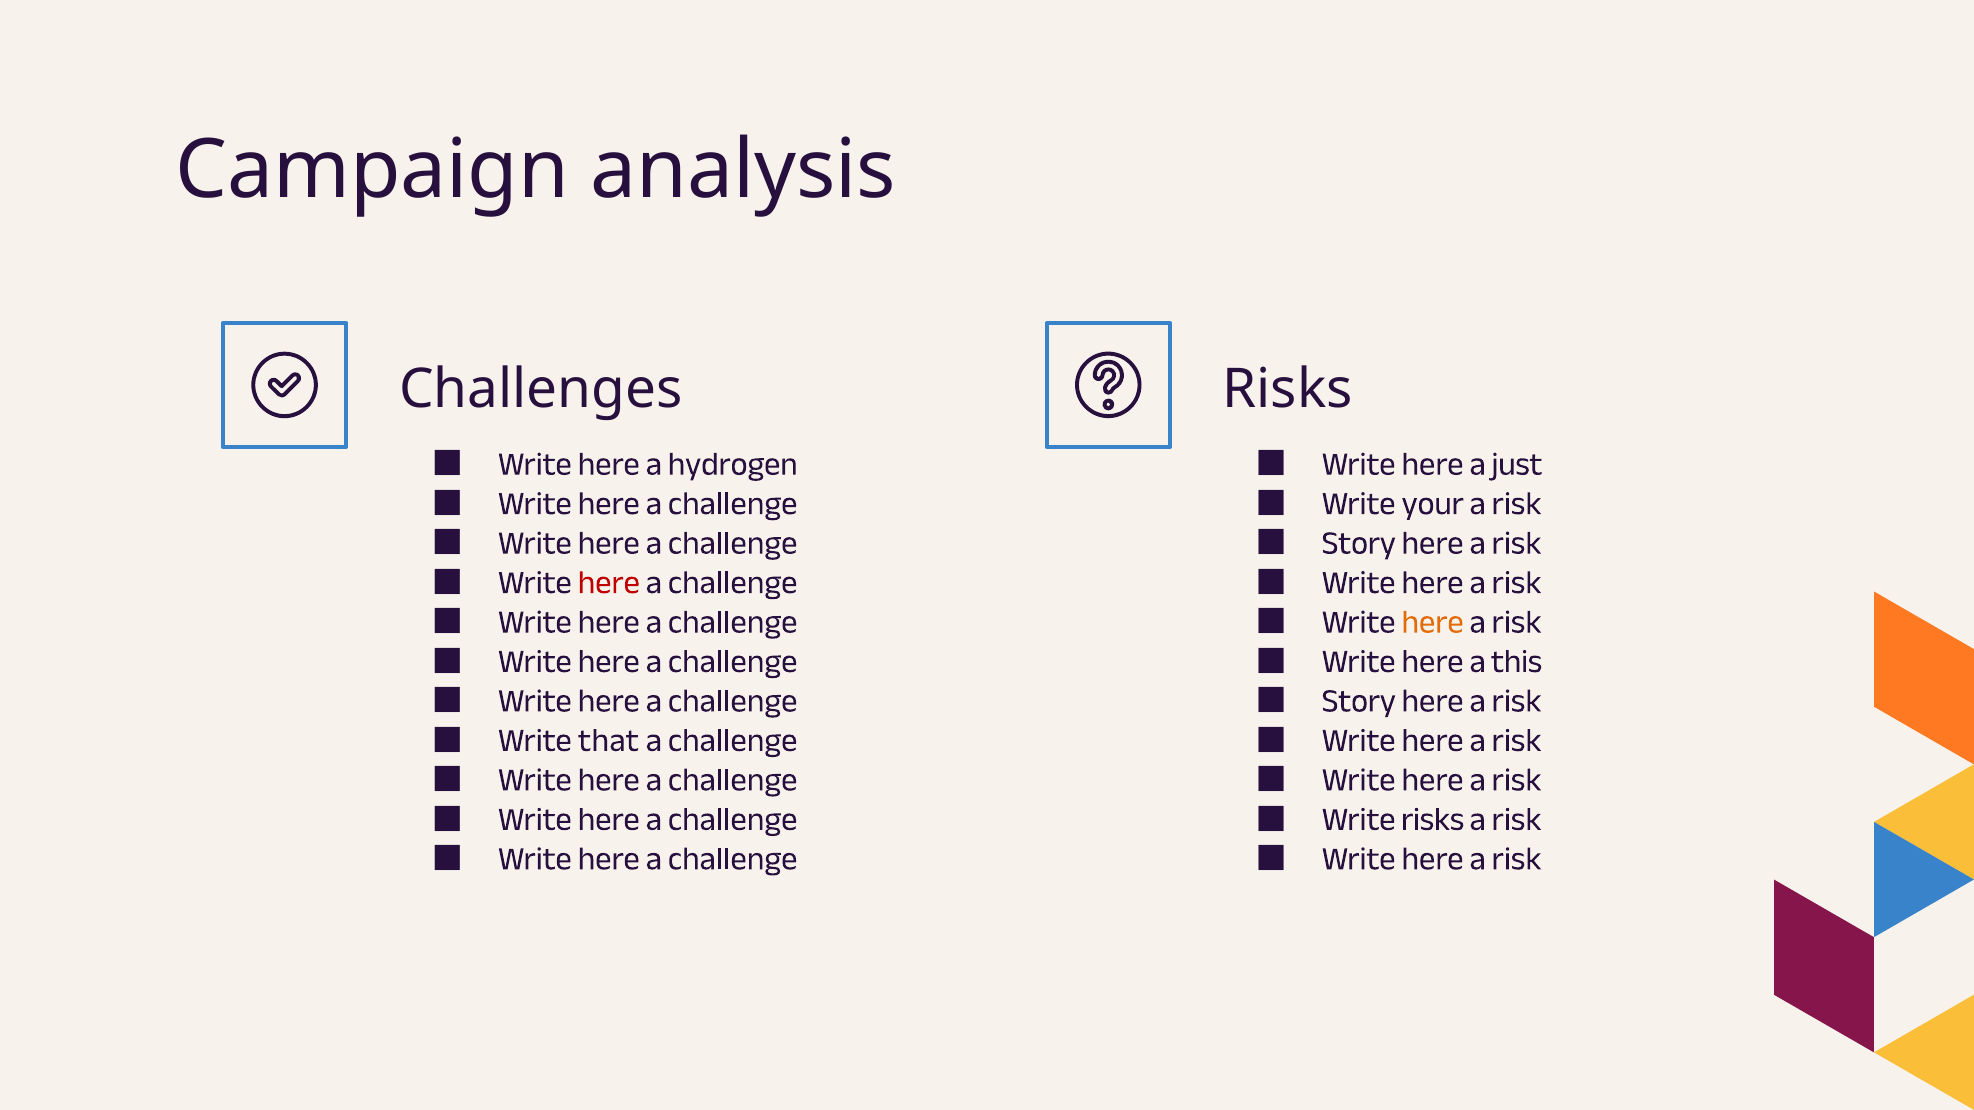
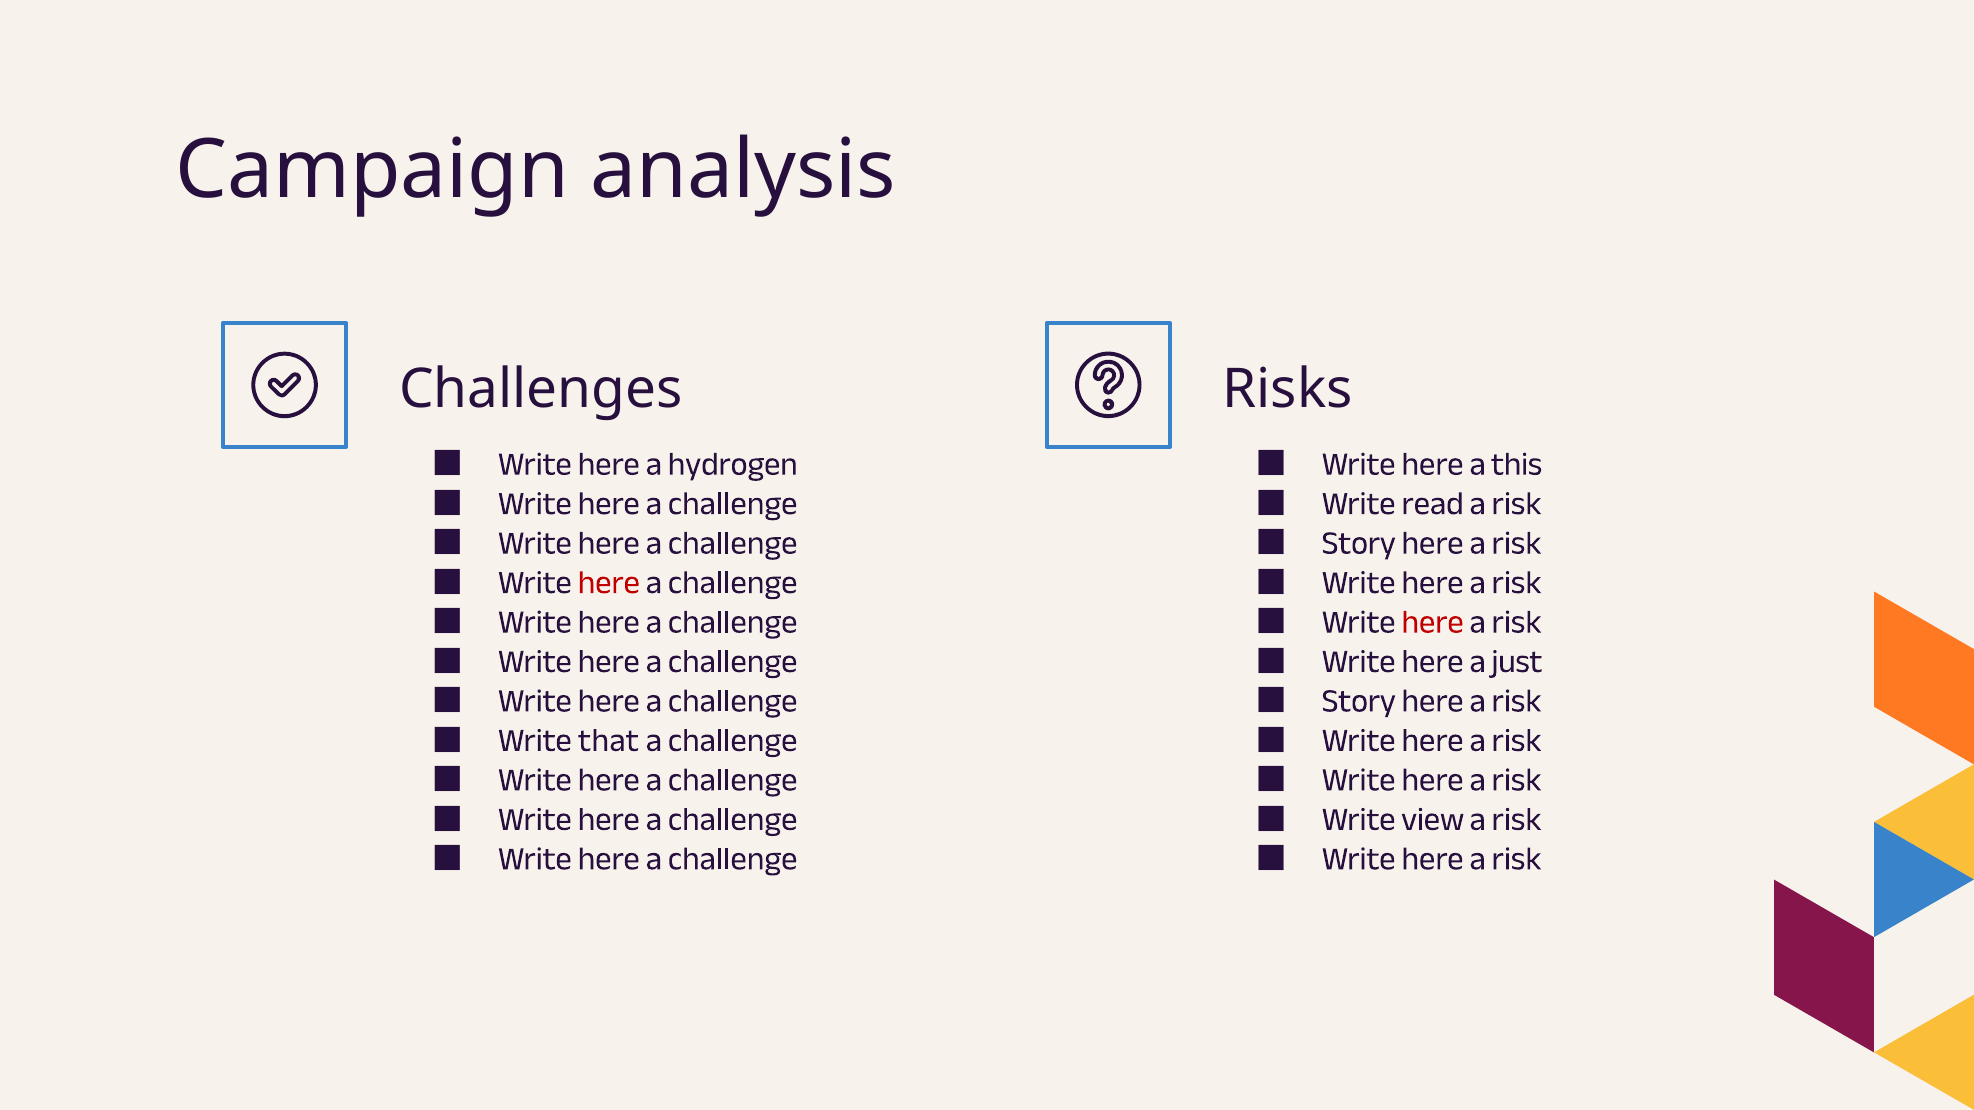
just: just -> this (1517, 464)
your: your -> read (1433, 503)
here colour: orange -> red (1433, 622)
this: this -> just (1517, 661)
Write risks: risks -> view (1433, 819)
